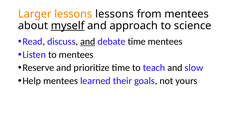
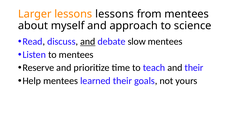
myself underline: present -> none (68, 26)
debate time: time -> slow (137, 42)
and slow: slow -> their (194, 68)
